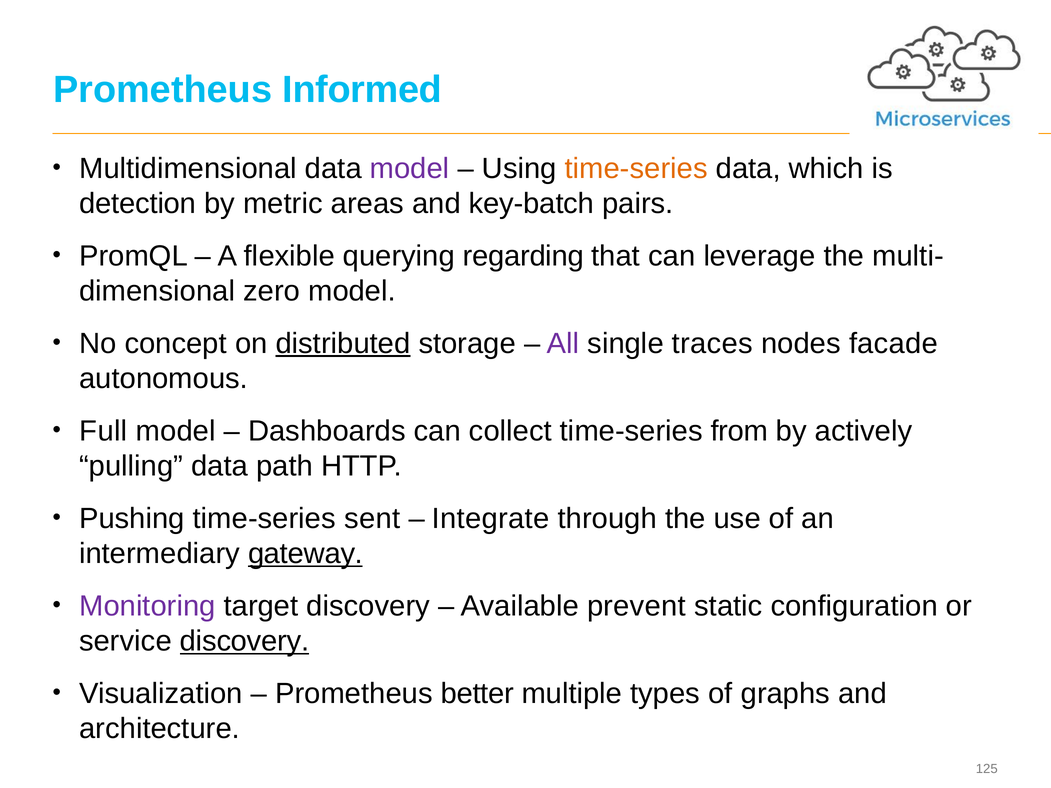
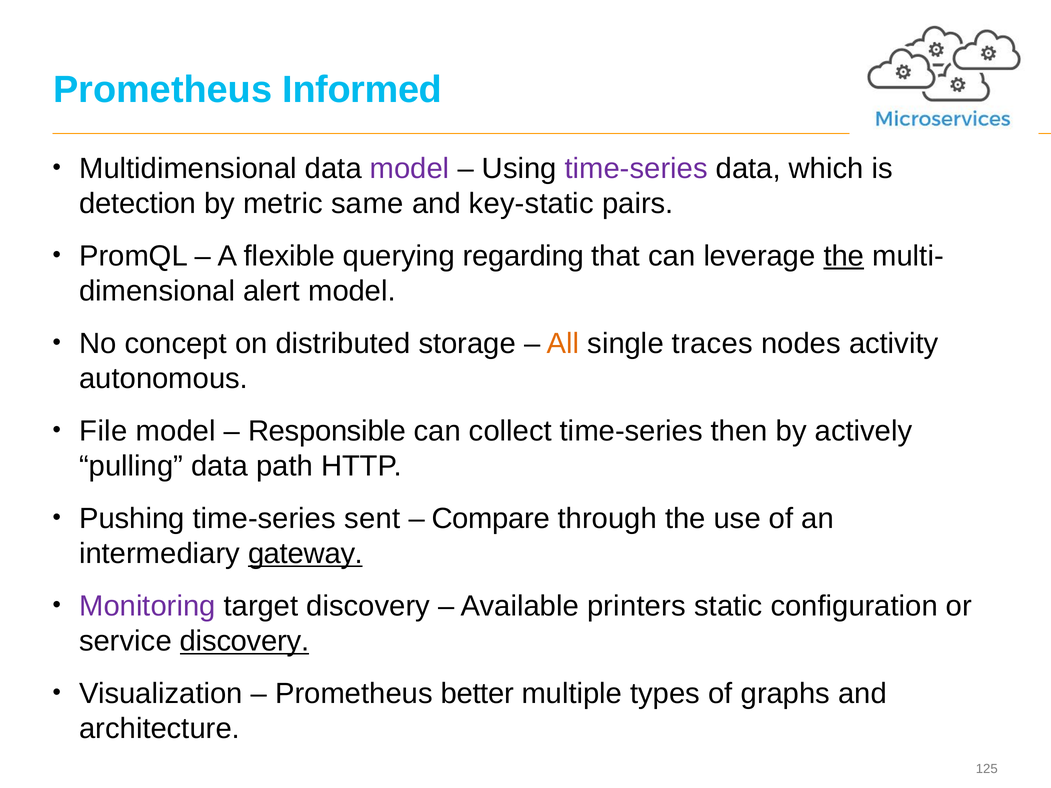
time-series colour: orange -> purple (636, 168)
areas: areas -> same (367, 203)
key-batch: key-batch -> key-static (531, 203)
the underline: none -> present (844, 256)
zero: zero -> alert (272, 291)
distributed underline: present -> none (343, 344)
All colour: purple -> orange (563, 344)
facade: facade -> activity (894, 344)
Full: Full -> File (103, 431)
Dashboards: Dashboards -> Responsible (327, 431)
from: from -> then (739, 431)
Integrate: Integrate -> Compare (491, 519)
prevent: prevent -> printers (636, 606)
